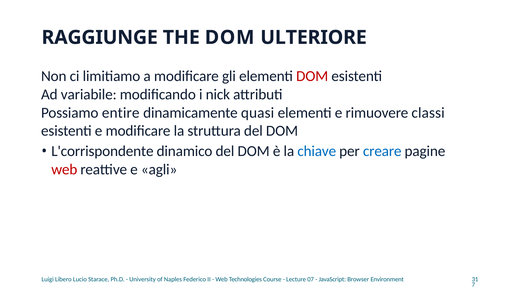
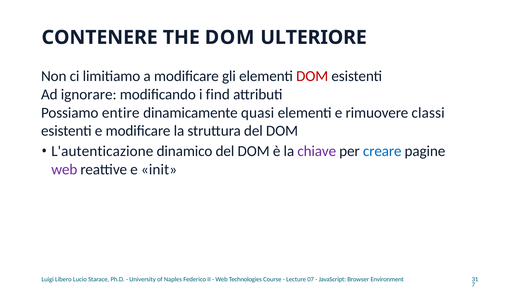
RAGGIUNGE: RAGGIUNGE -> CONTENERE (100, 37)
variabile: variabile -> ignorare (89, 94)
nick: nick -> find (218, 94)
L'corrispondente: L'corrispondente -> L'autenticazione (102, 151)
chiave colour: blue -> purple (317, 151)
web colour: red -> purple (64, 169)
agli: agli -> init (159, 169)
